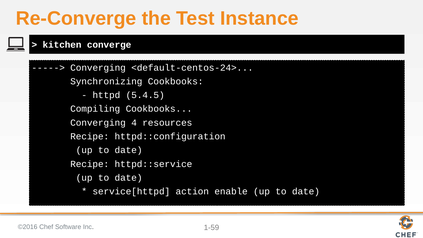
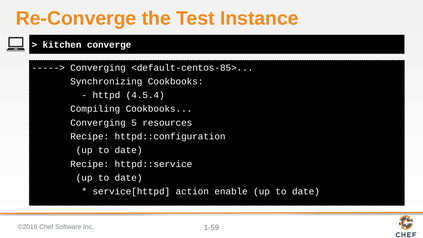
<default-centos-24>: <default-centos-24> -> <default-centos-85> (192, 68)
5.4.5: 5.4.5 -> 4.5.4 (145, 95)
4: 4 -> 5 (134, 123)
